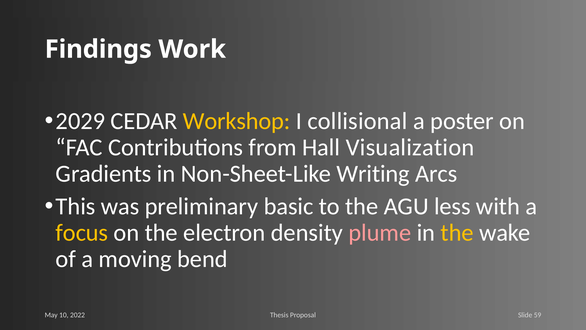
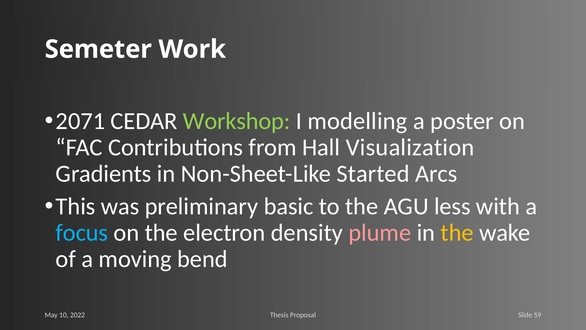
Findings: Findings -> Semeter (98, 49)
2029: 2029 -> 2071 (80, 121)
Workshop colour: yellow -> light green (237, 121)
collisional: collisional -> modelling (357, 121)
Writing: Writing -> Started (373, 174)
focus colour: yellow -> light blue (82, 232)
